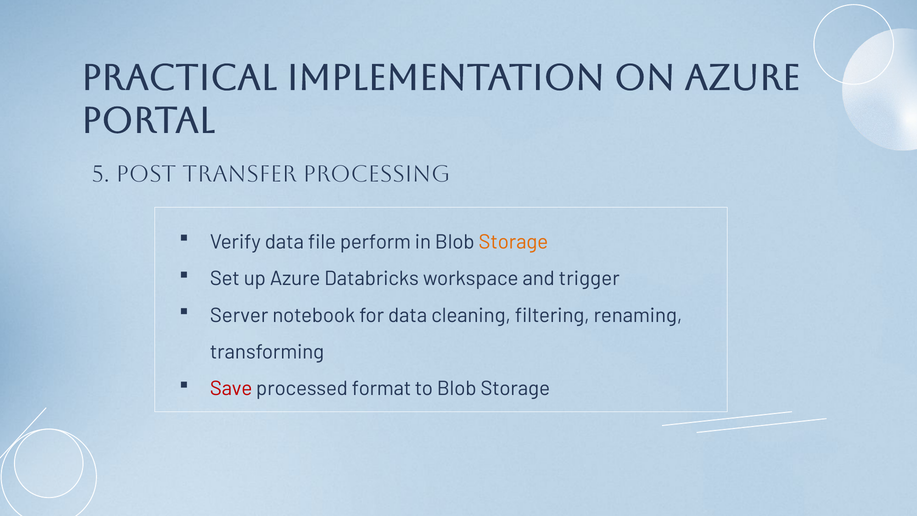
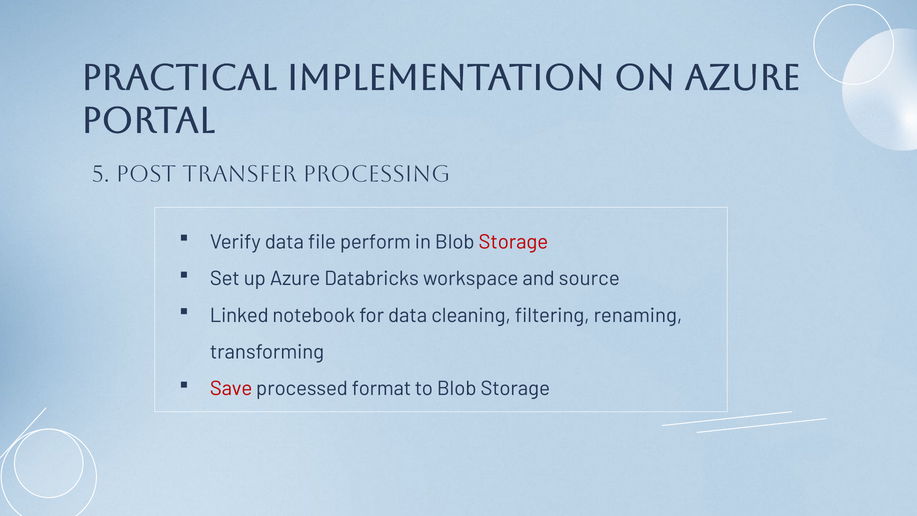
Storage colour: orange -> red (513, 242)
trigger: trigger -> source (589, 279)
Server: Server -> Linked (239, 315)
